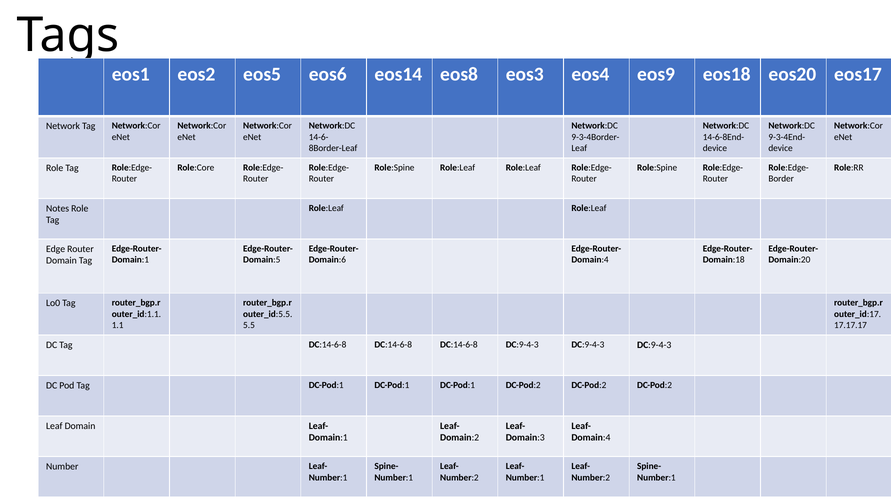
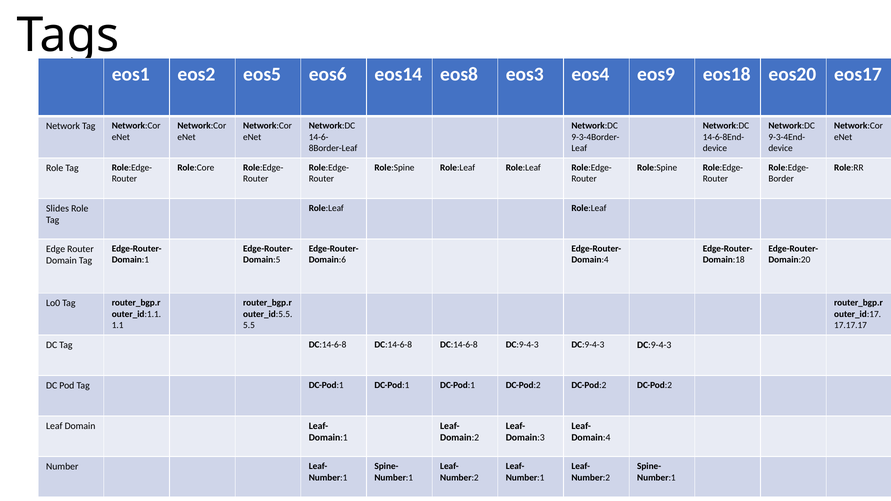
Notes: Notes -> Slides (58, 208)
